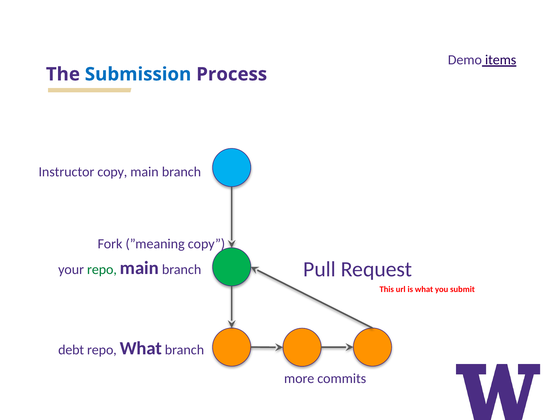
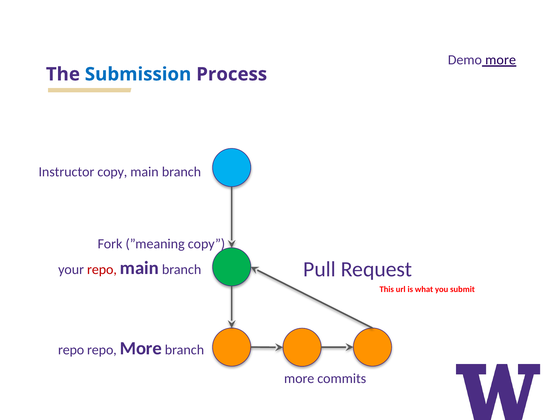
Demo items: items -> more (501, 60)
repo colour: green -> red (102, 269)
debt: debt -> repo (71, 350)
repo What: What -> More (141, 348)
